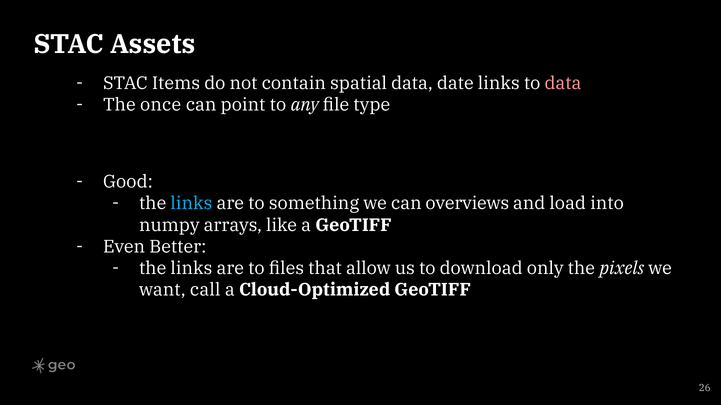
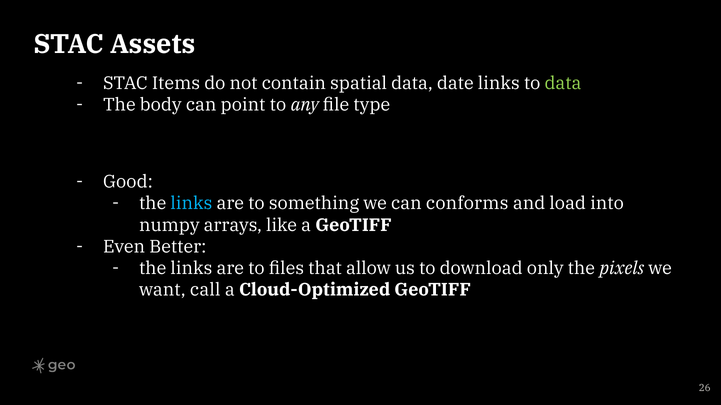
data colour: pink -> light green (563, 83)
once: once -> body (161, 105)
overviews: overviews -> conforms (467, 204)
